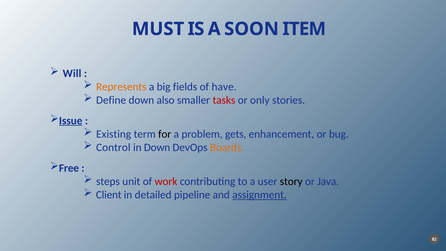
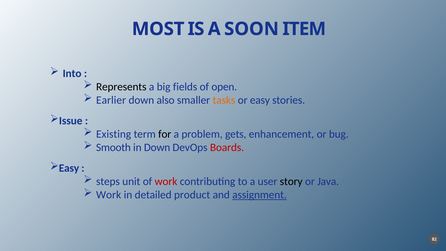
MUST: MUST -> MOST (158, 29)
Will: Will -> Into (72, 73)
Represents colour: orange -> black (121, 87)
have: have -> open (224, 87)
Define: Define -> Earlier (111, 100)
tasks colour: red -> orange (224, 100)
or only: only -> easy (260, 100)
Issue underline: present -> none (71, 121)
Control: Control -> Smooth (113, 147)
Boards colour: orange -> red (227, 147)
Free: Free -> Easy (69, 168)
Client: Client -> Work (109, 195)
pipeline: pipeline -> product (192, 195)
